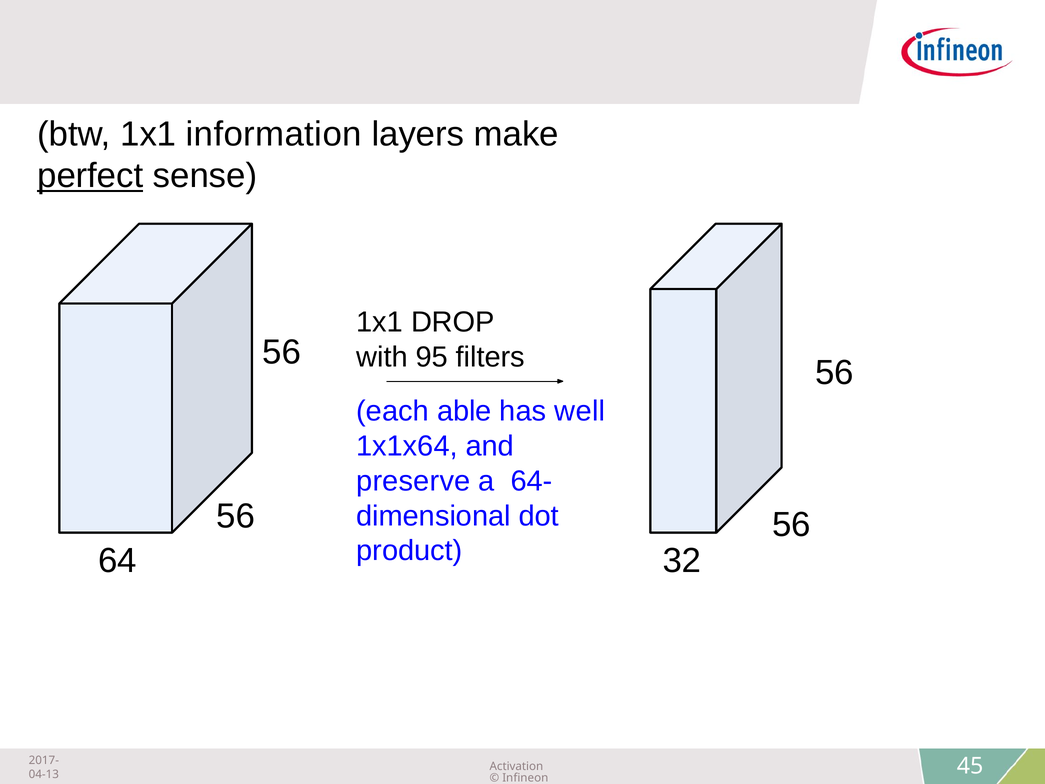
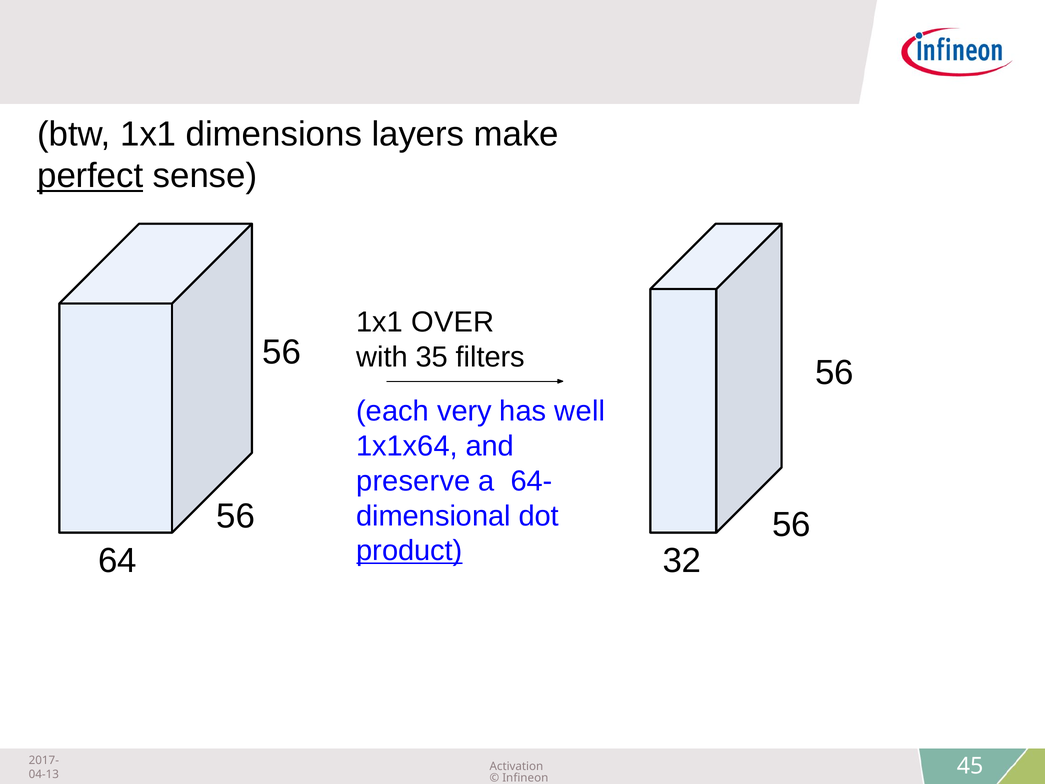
information: information -> dimensions (274, 134)
DROP: DROP -> OVER (453, 322)
95: 95 -> 35 (432, 357)
able: able -> very (464, 411)
product underline: none -> present (409, 551)
